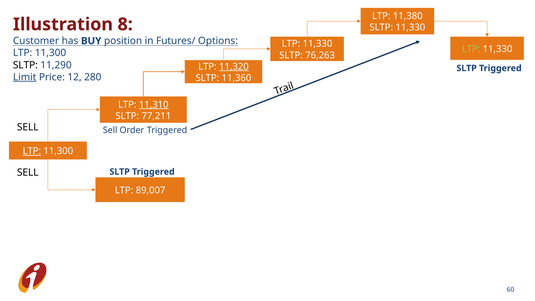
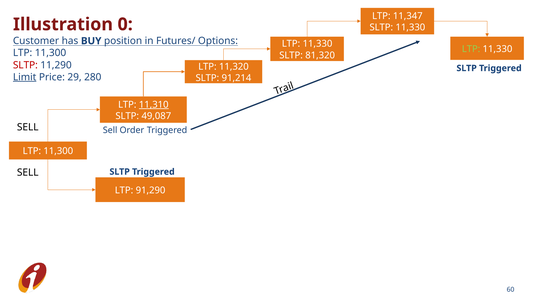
11,380: 11,380 -> 11,347 (408, 16)
8: 8 -> 0 (125, 24)
76,263: 76,263 -> 81,320 (320, 55)
SLTP colour: black -> red (25, 65)
11,320 underline: present -> none (234, 67)
12: 12 -> 29 (75, 77)
11,360: 11,360 -> 91,214 (236, 78)
77,211: 77,211 -> 49,087 (156, 116)
LTP underline: present -> none (32, 151)
89,007: 89,007 -> 91,290 (151, 190)
